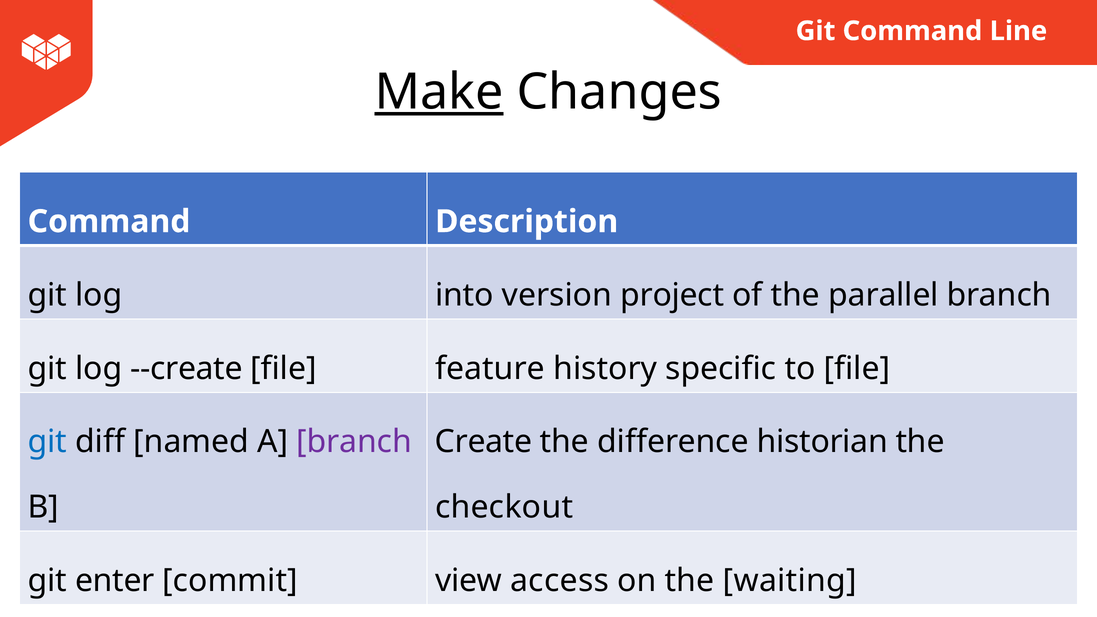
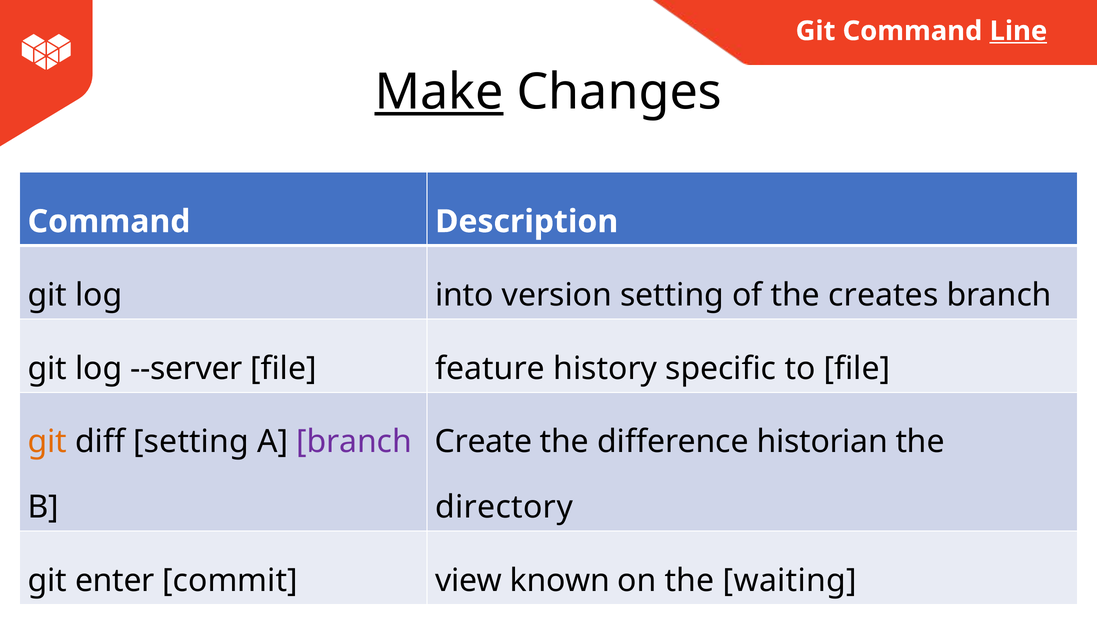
Line underline: none -> present (1018, 31)
version project: project -> setting (672, 295)
parallel: parallel -> creates (883, 295)
--create: --create -> --server (186, 369)
git colour: blue -> orange (47, 442)
diff named: named -> setting (191, 442)
checkout: checkout -> directory (504, 507)
access: access -> known (560, 581)
